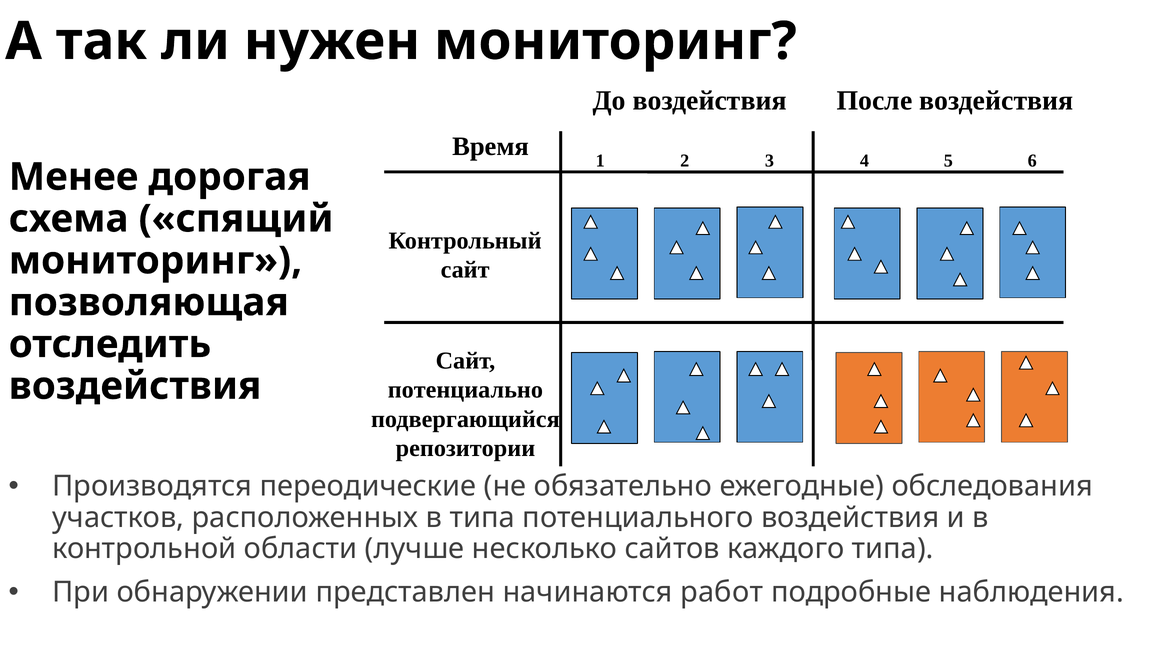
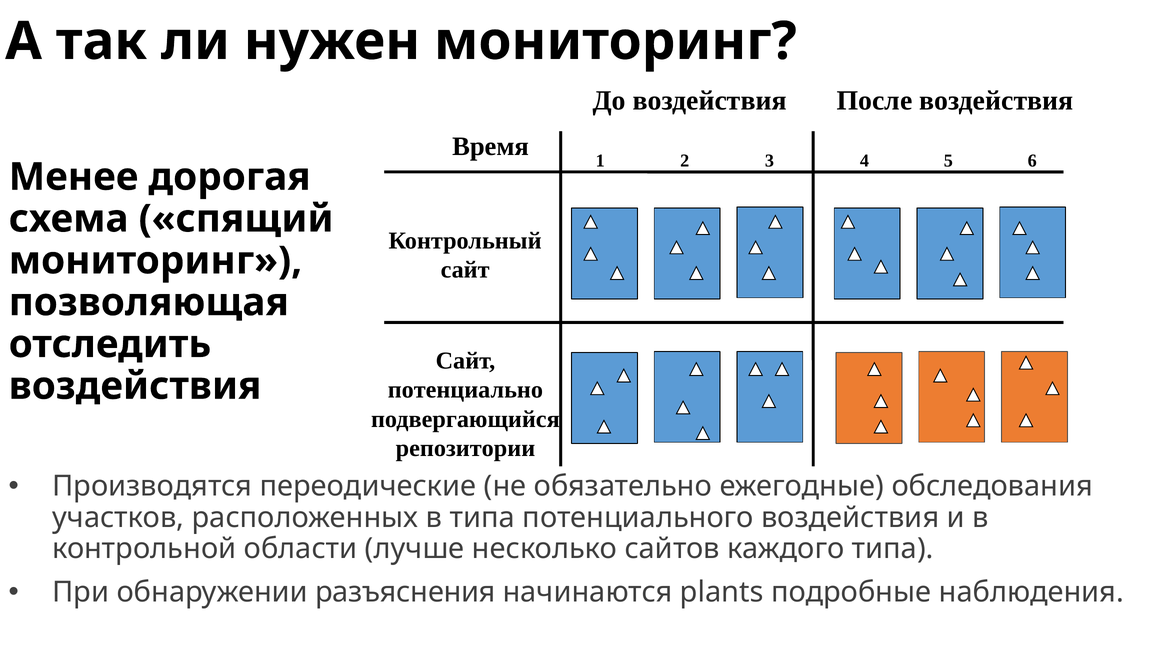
представлен: представлен -> разъяснения (405, 592)
работ: работ -> plants (722, 592)
